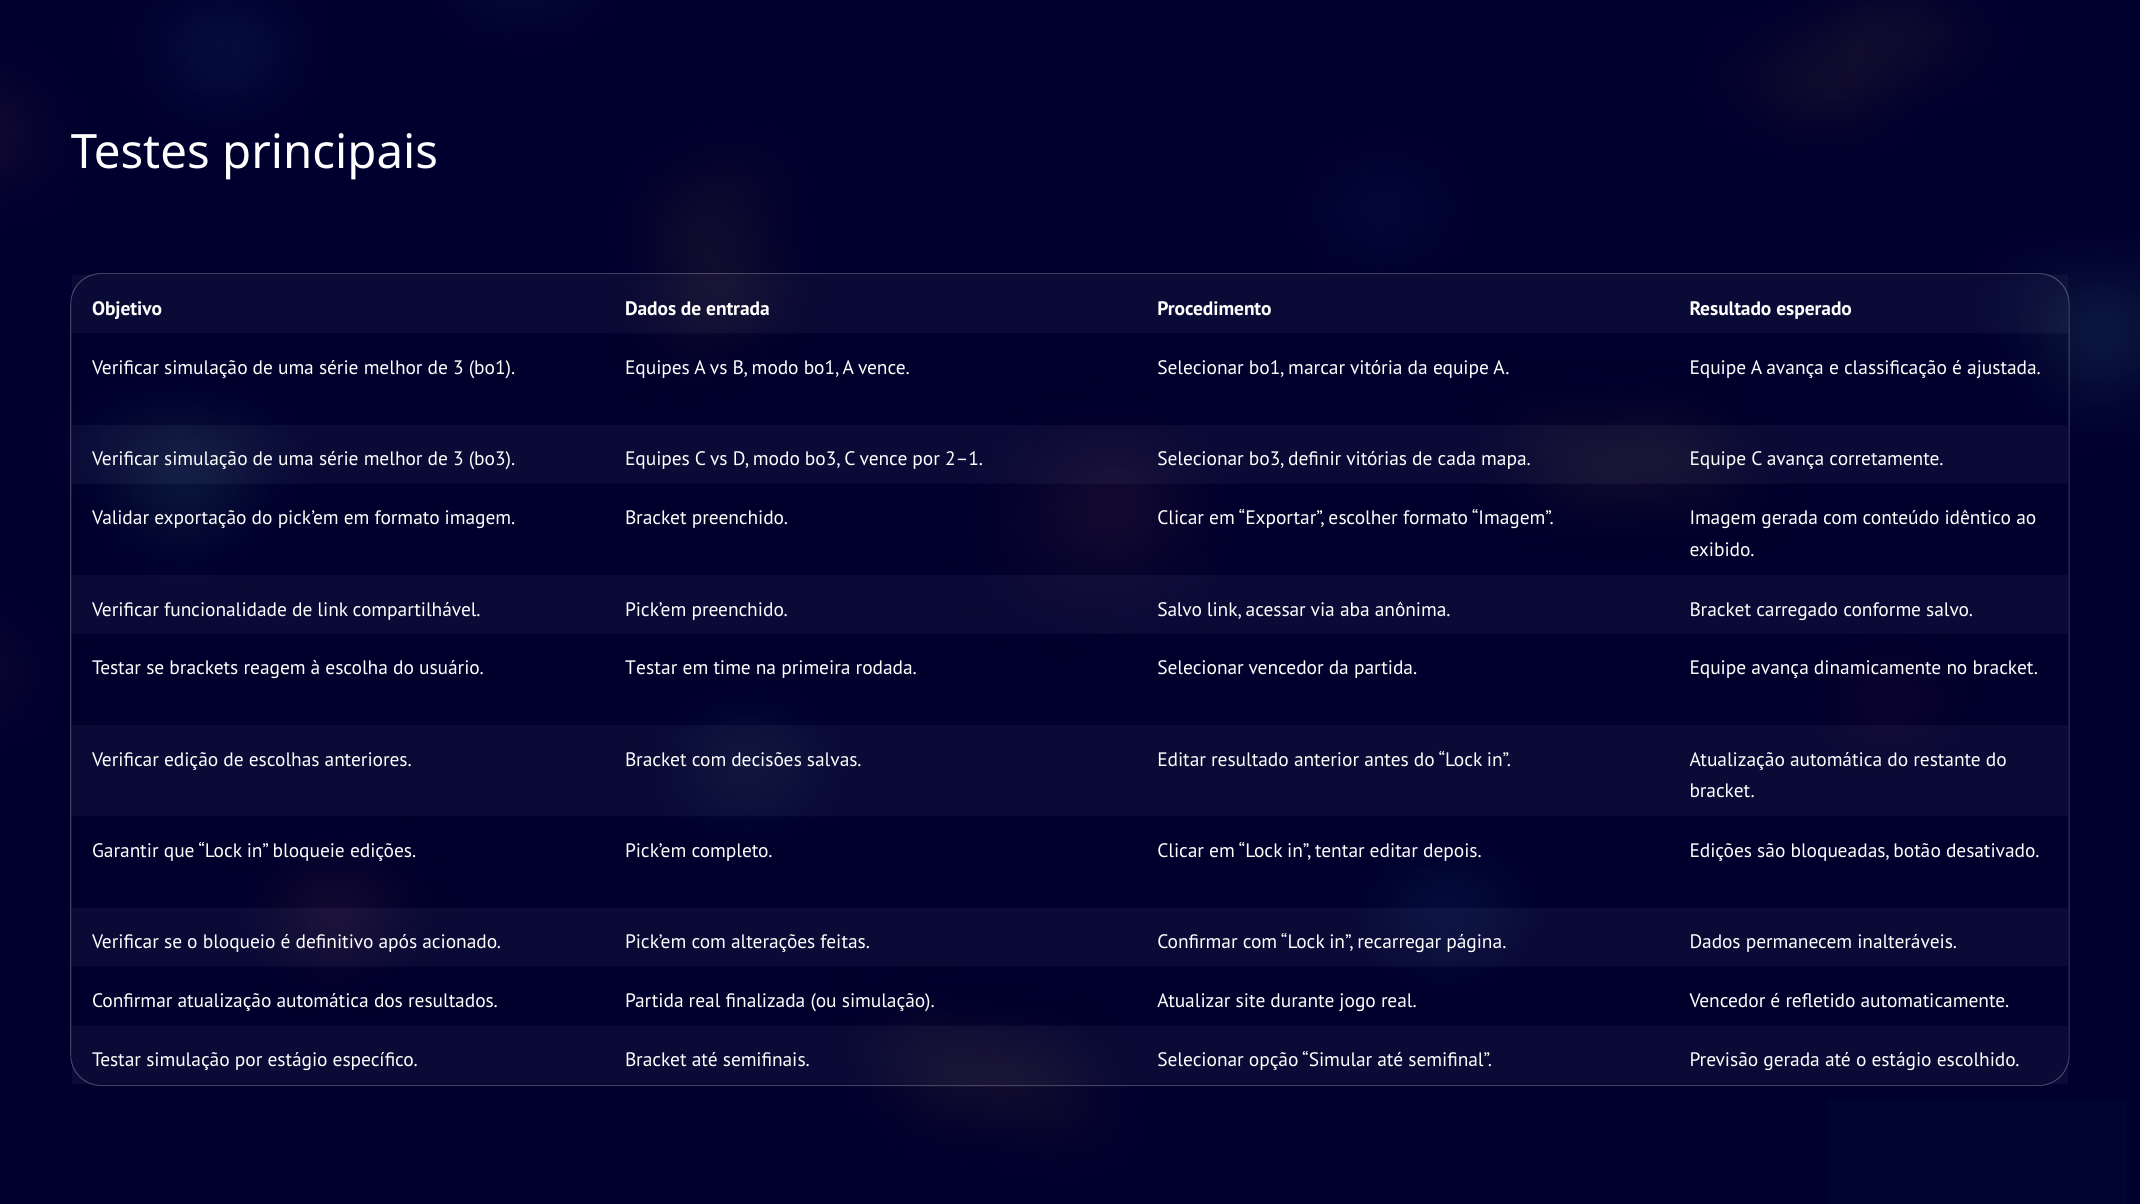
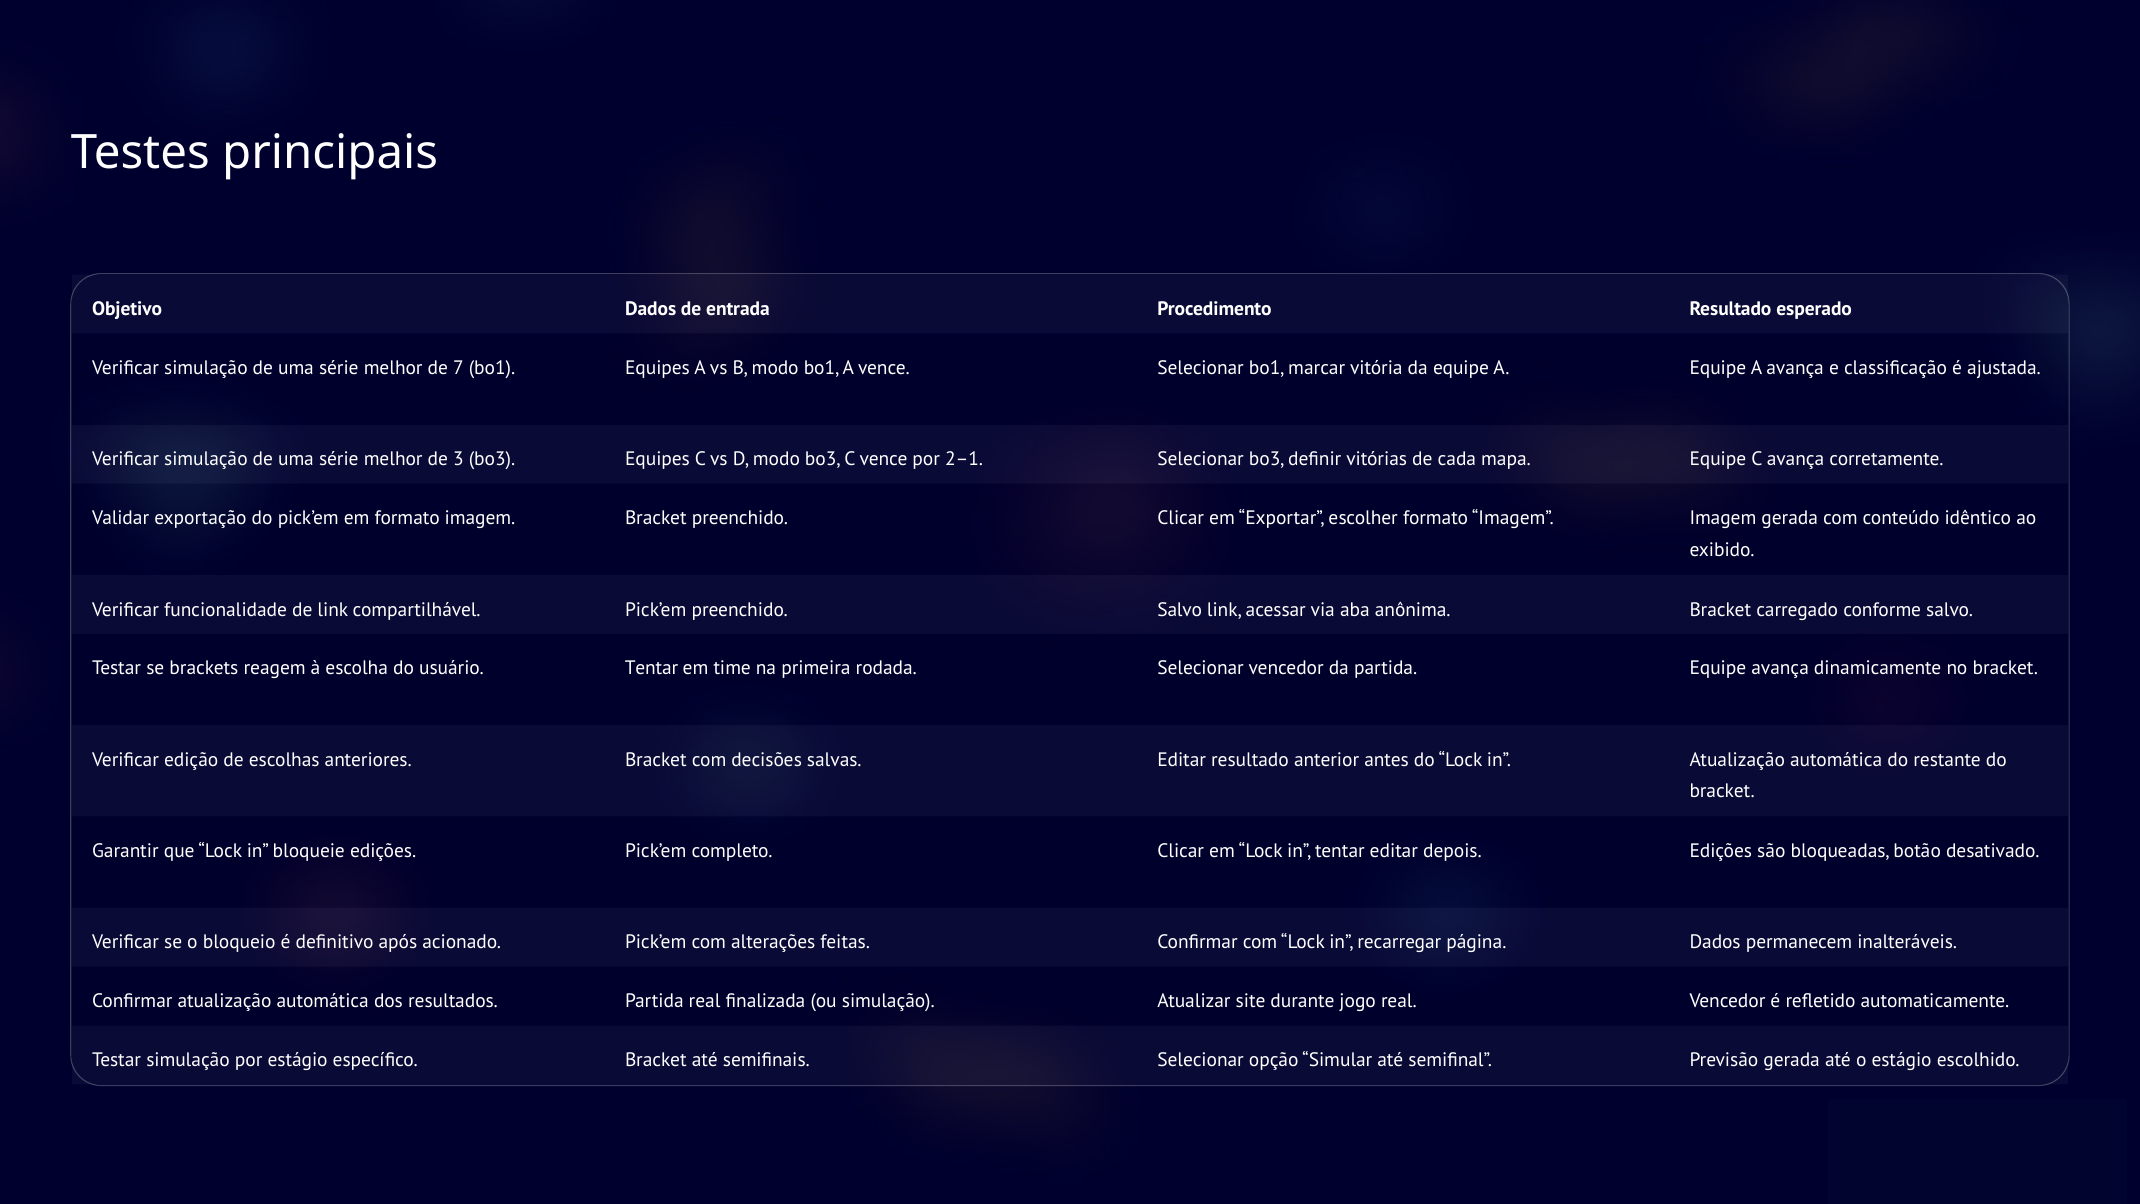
3: 3 -> 7 (458, 368)
usuário Testar: Testar -> Tentar (652, 668)
